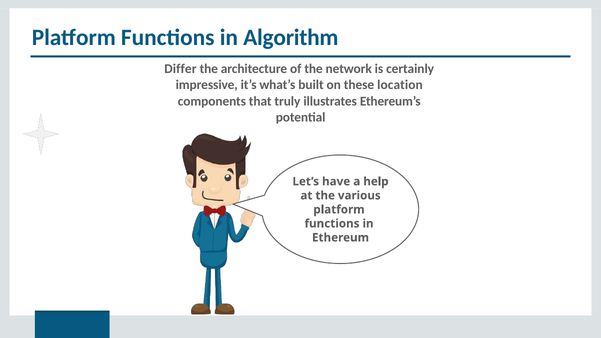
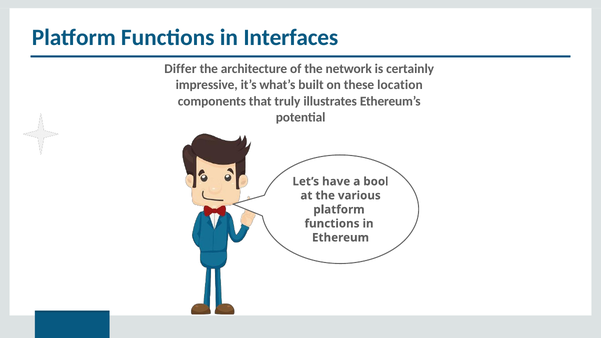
Algorithm: Algorithm -> Interfaces (291, 38)
help: help -> bool (376, 182)
